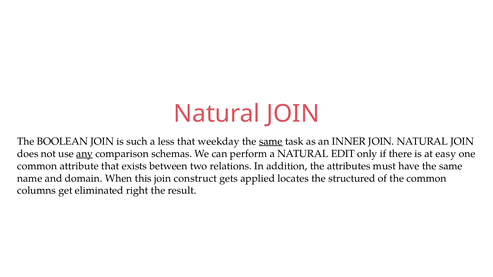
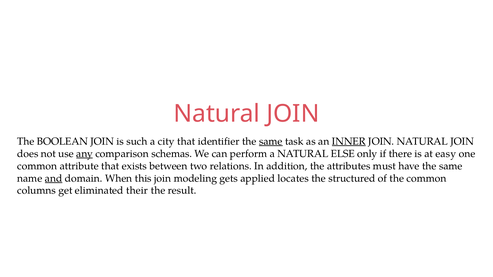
less: less -> city (166, 141)
weekday: weekday -> identifier (219, 141)
INNER underline: none -> present (349, 141)
EDIT: EDIT -> ELSE (343, 154)
and underline: none -> present (54, 178)
construct: construct -> modeling (195, 178)
right: right -> their (137, 191)
